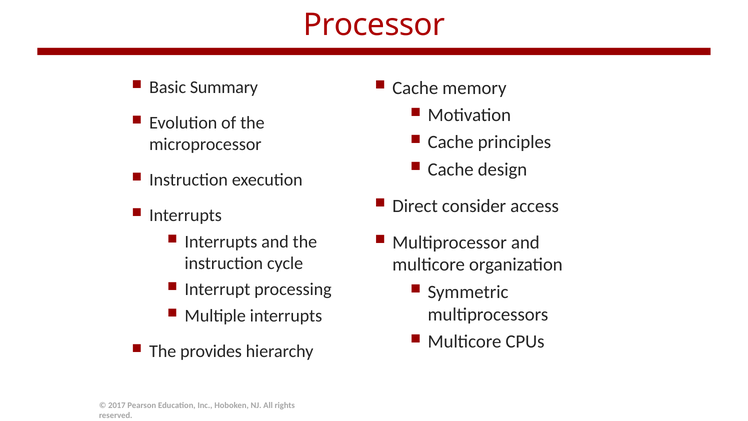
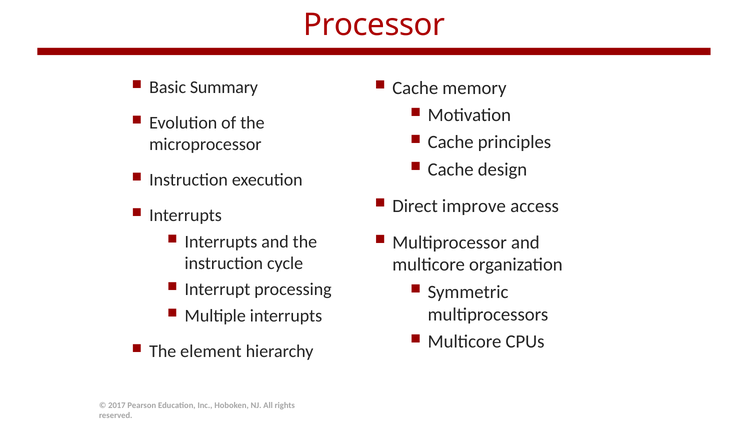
consider: consider -> improve (474, 206)
provides: provides -> element (211, 351)
